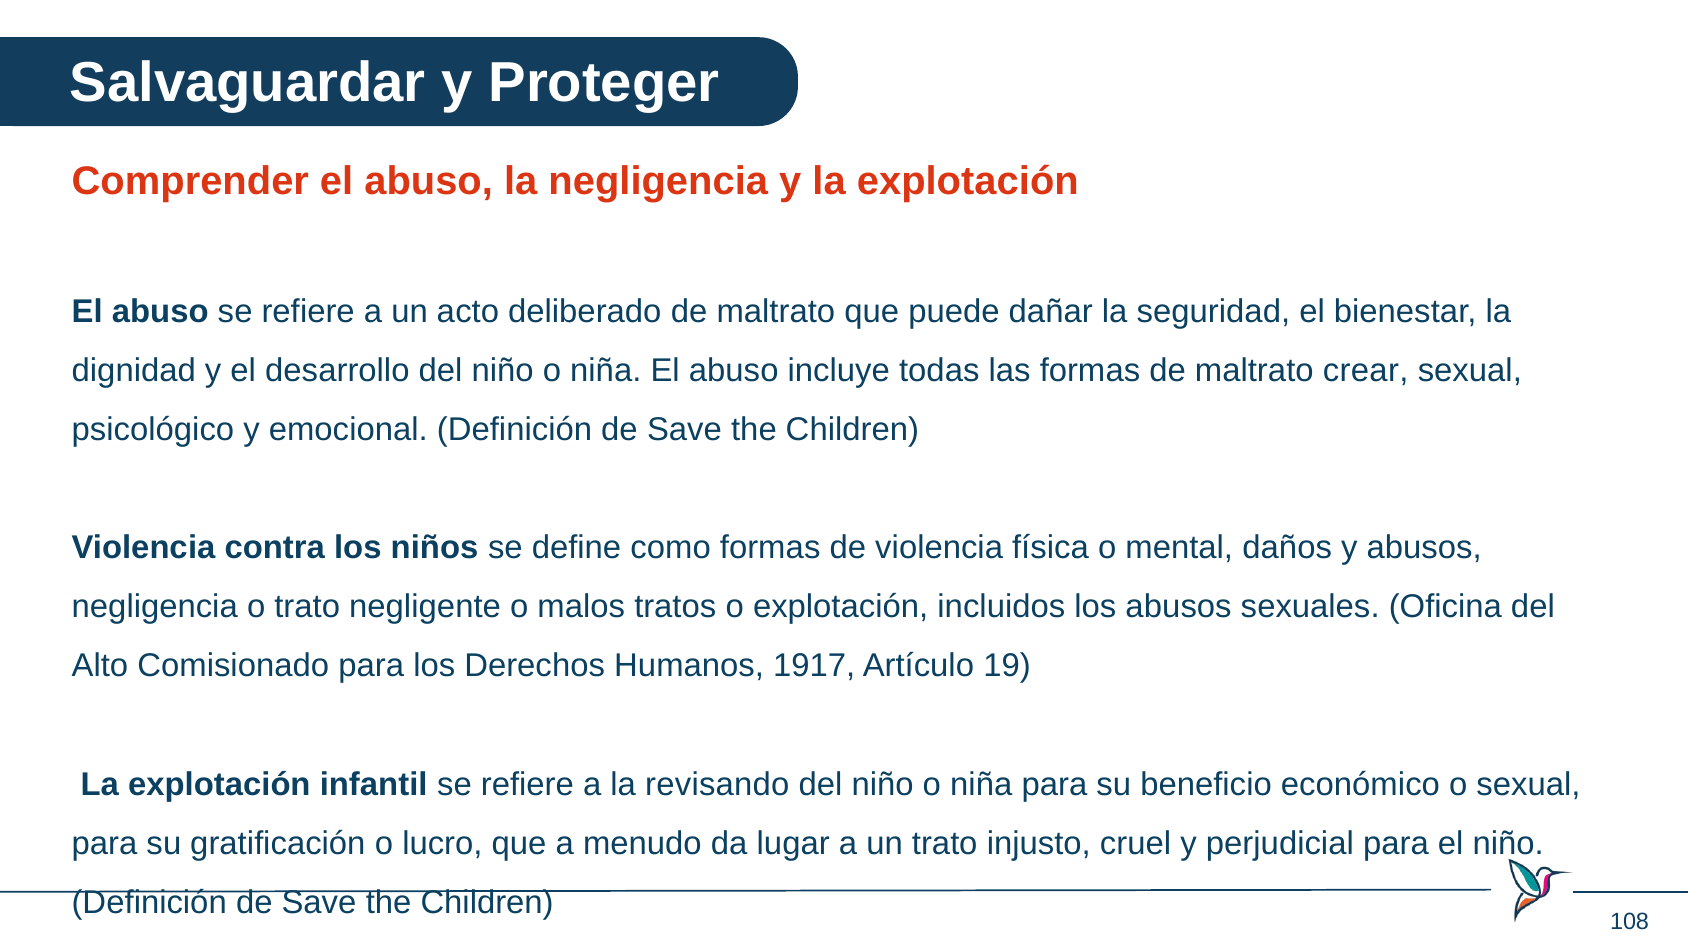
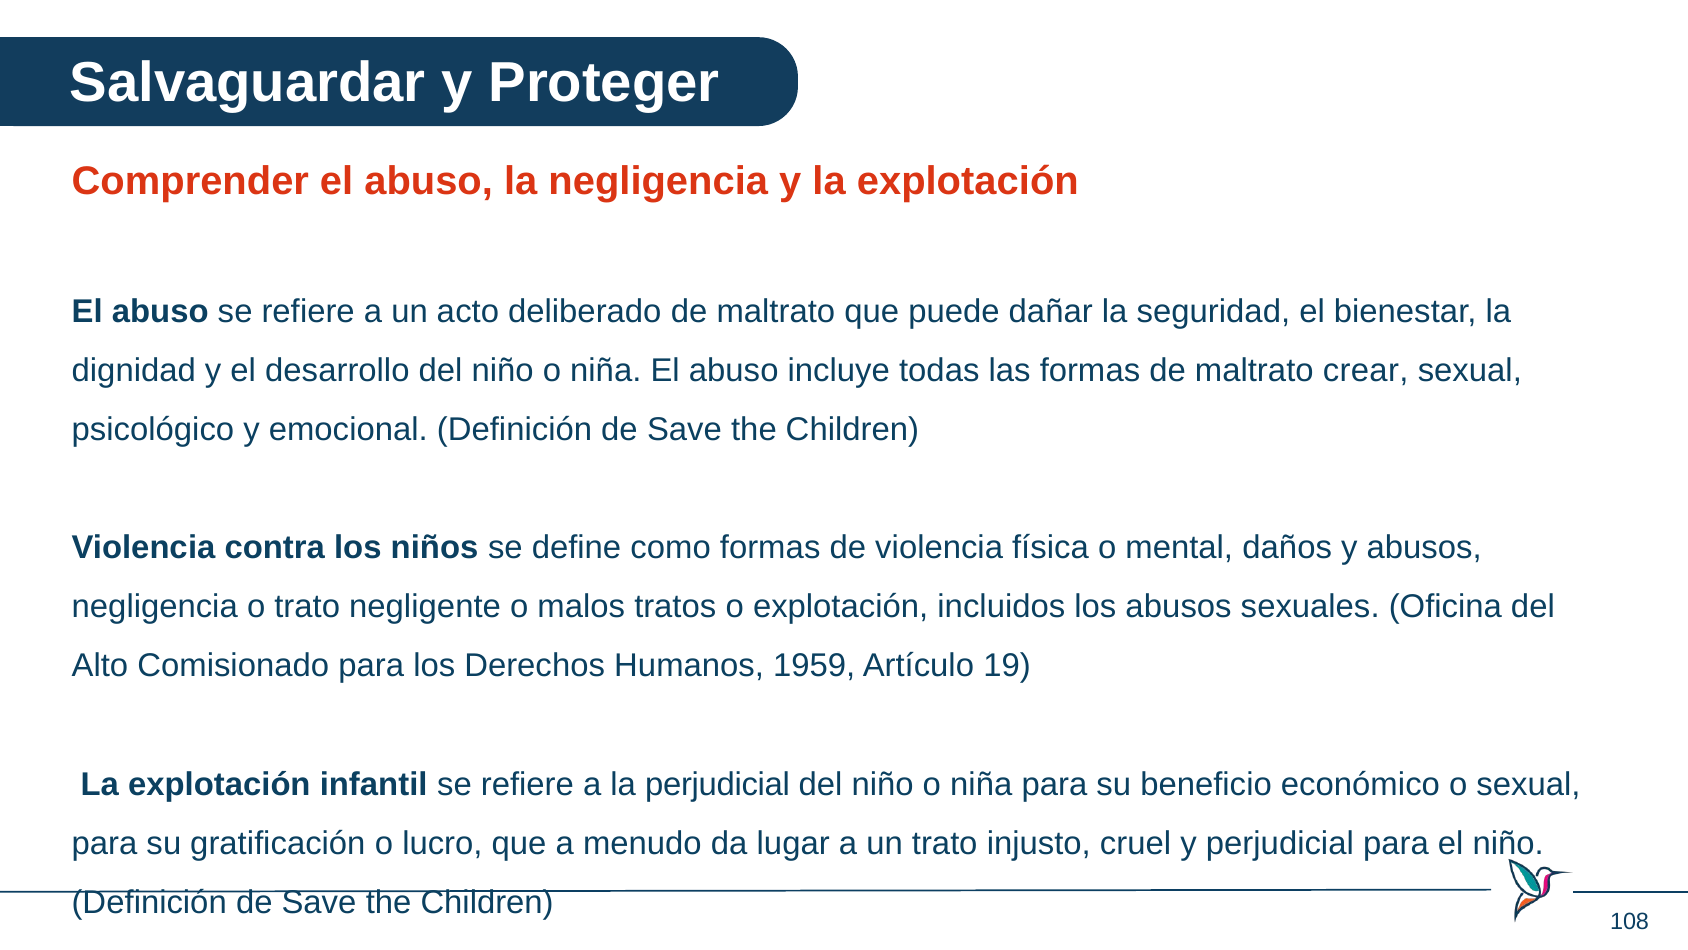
1917: 1917 -> 1959 (814, 666)
la revisando: revisando -> perjudicial (718, 784)
